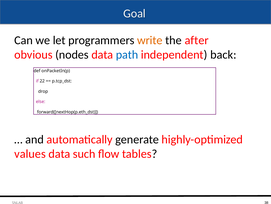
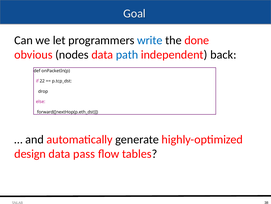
write colour: orange -> blue (150, 40)
after: after -> done (197, 40)
values: values -> design (30, 153)
such: such -> pass (84, 153)
